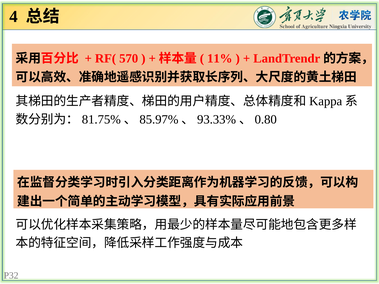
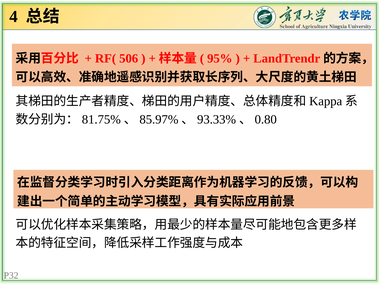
570: 570 -> 506 (129, 58)
11%: 11% -> 95% (220, 58)
